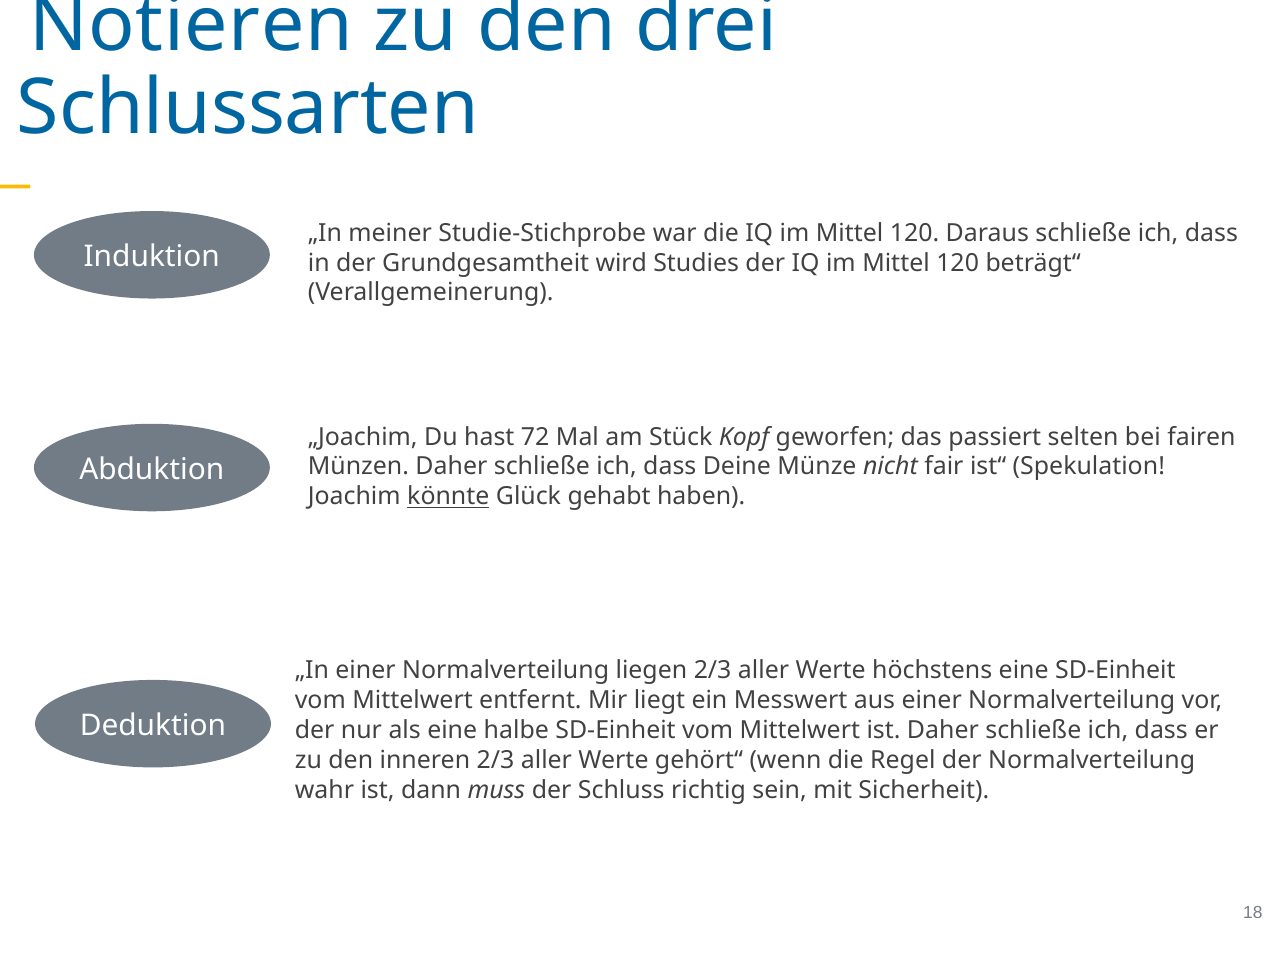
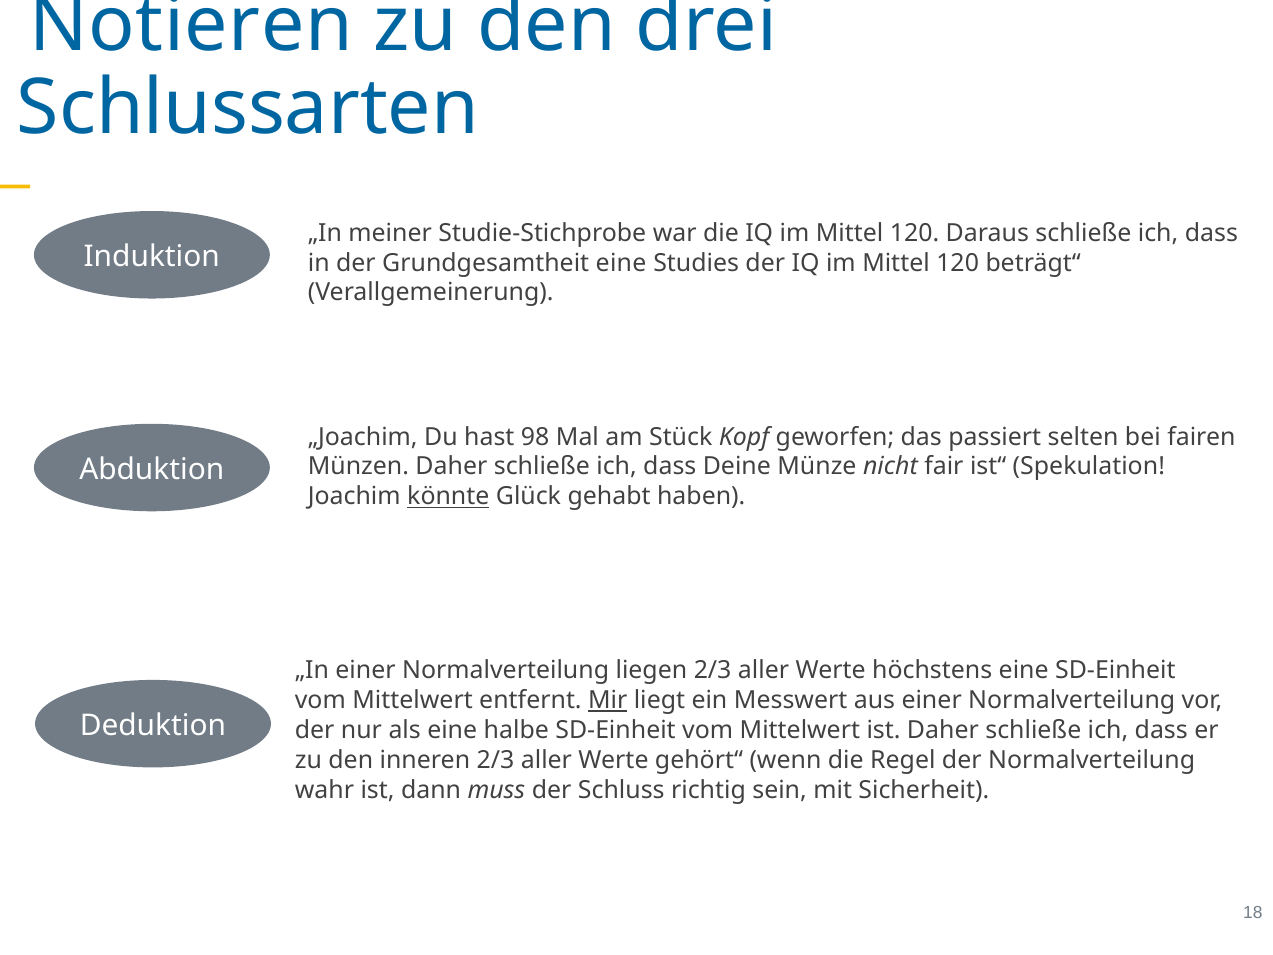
Grundgesamtheit wird: wird -> eine (621, 263)
72: 72 -> 98 (535, 437)
Mir underline: none -> present (608, 700)
